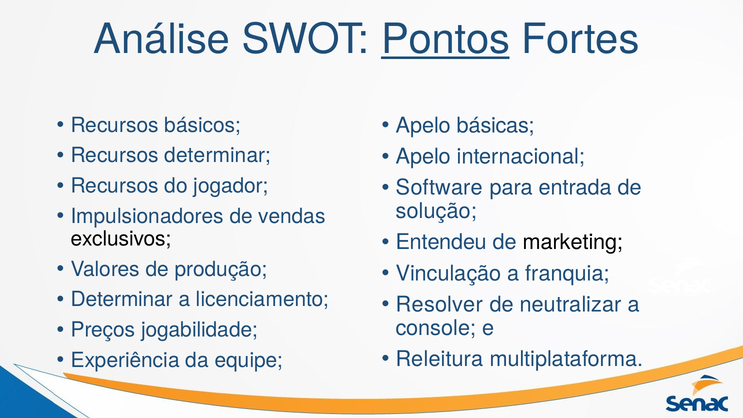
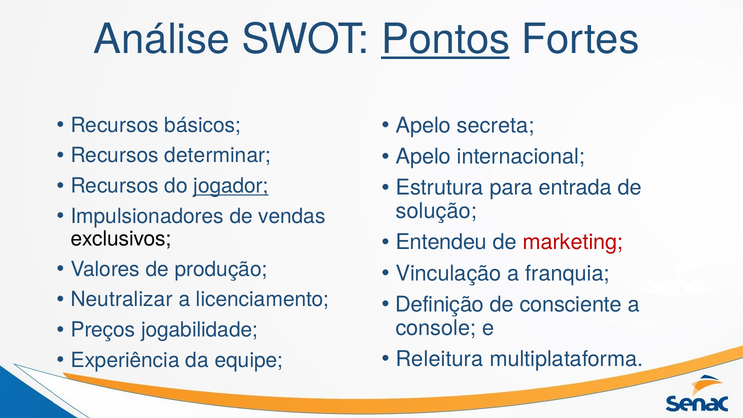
básicas: básicas -> secreta (496, 126)
jogador underline: none -> present (231, 186)
Software: Software -> Estrutura (440, 188)
marketing colour: black -> red (573, 242)
Determinar: Determinar -> Neutralizar (122, 300)
Resolver: Resolver -> Definição (440, 304)
neutralizar: neutralizar -> consciente (571, 304)
